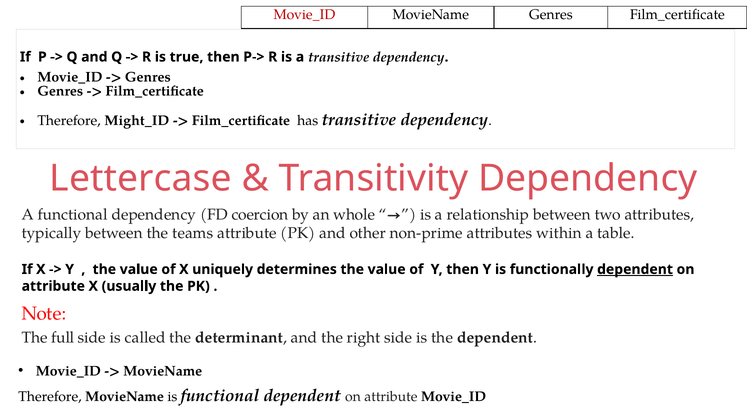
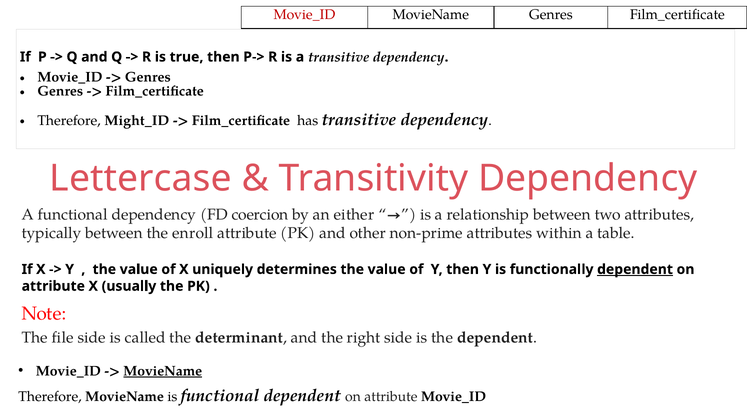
whole: whole -> either (354, 214)
teams: teams -> enroll (193, 233)
full: full -> file (63, 338)
MovieName underline: none -> present (163, 371)
